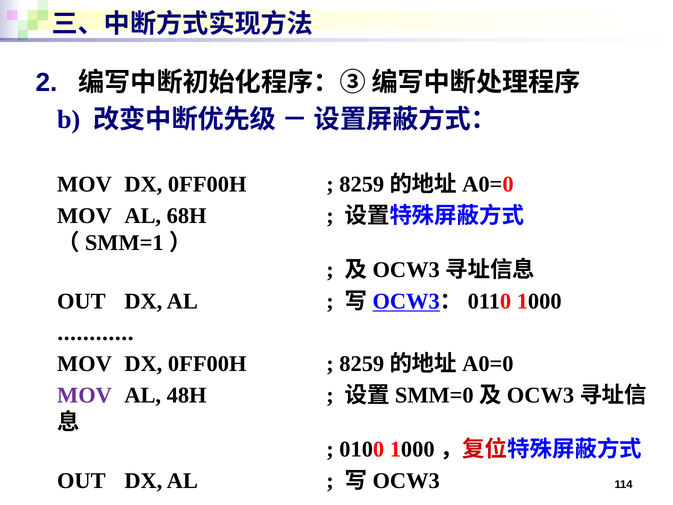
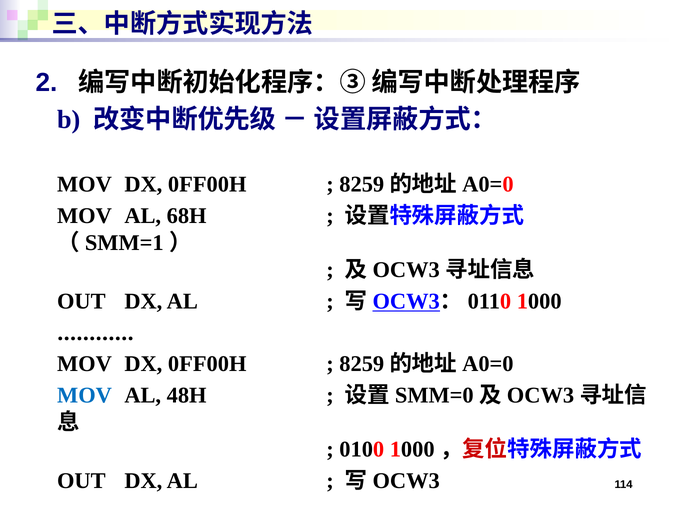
MOV colour: purple -> blue (84, 395)
